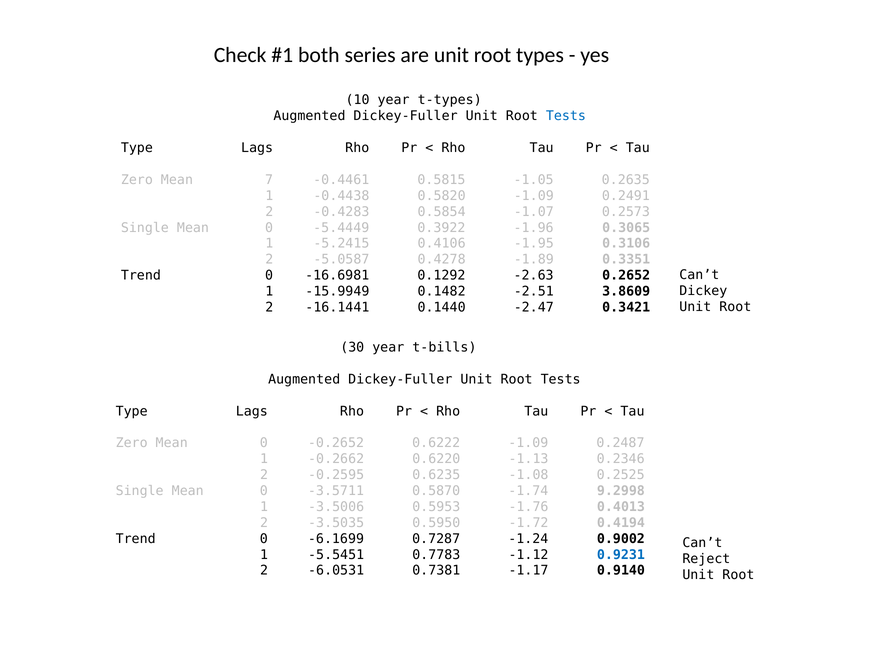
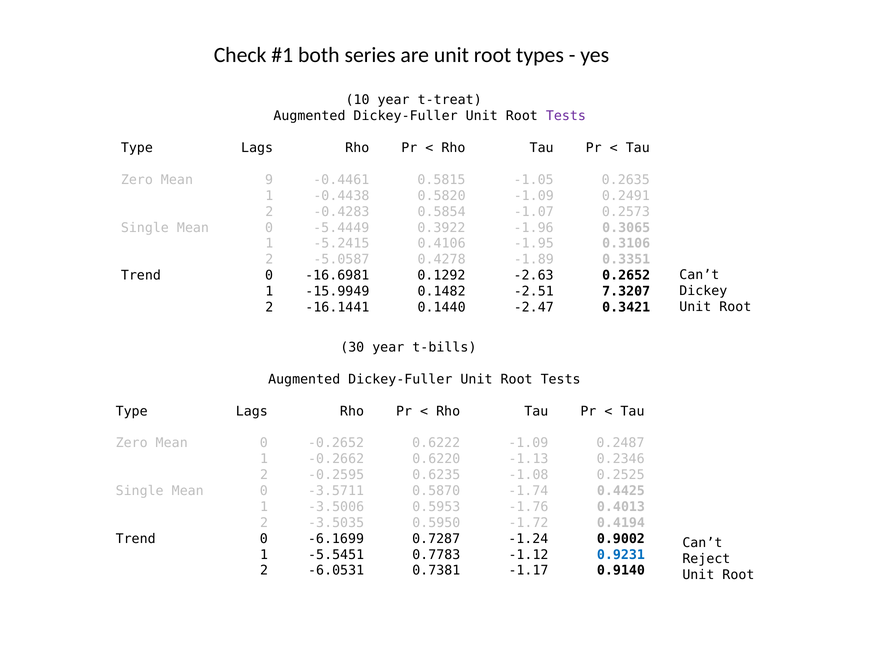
t-types: t-types -> t-treat (450, 100)
Tests colour: blue -> purple (566, 116)
7: 7 -> 9 (269, 180)
3.8609: 3.8609 -> 7.3207 (626, 291)
9.2998: 9.2998 -> 0.4425 (621, 491)
